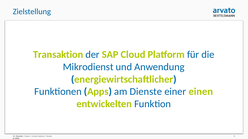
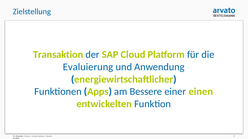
Mikrodienst: Mikrodienst -> Evaluierung (88, 67)
Dienste: Dienste -> Bessere (146, 92)
